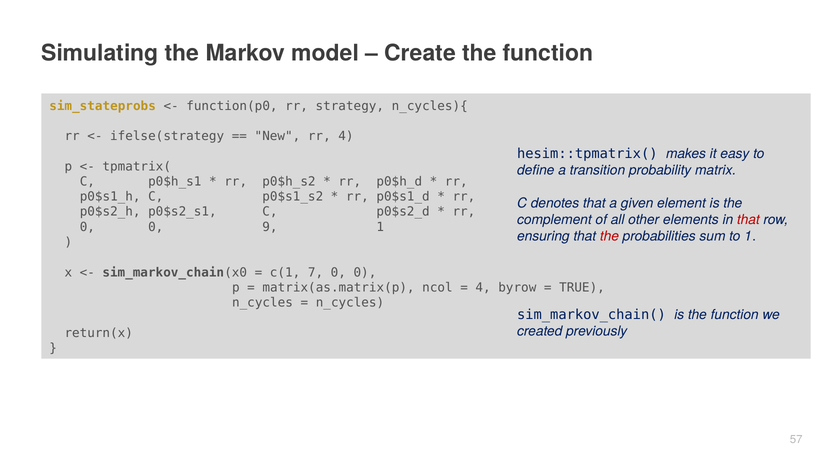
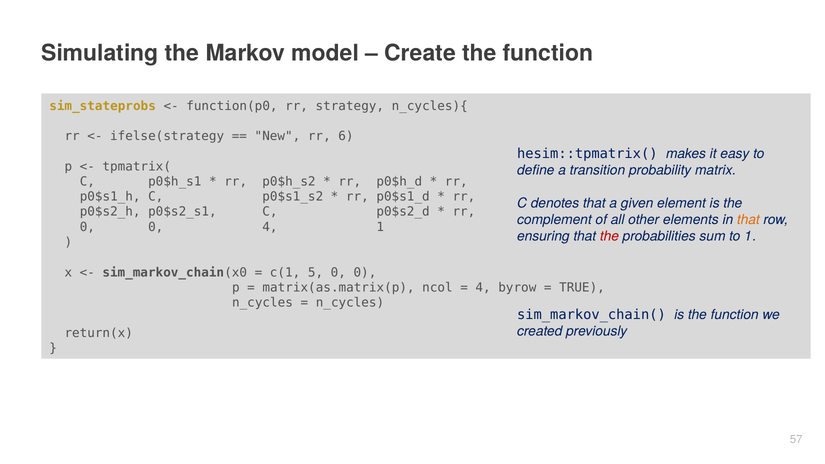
rr 4: 4 -> 6 (346, 136)
that colour: red -> orange (748, 220)
0 9: 9 -> 4 (270, 227)
7: 7 -> 5 (316, 272)
